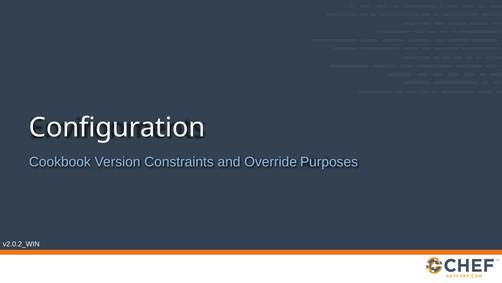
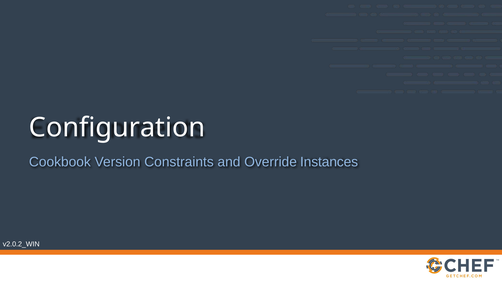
Purposes: Purposes -> Instances (329, 162)
